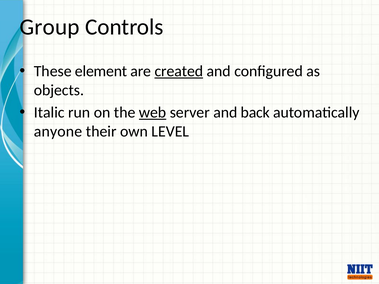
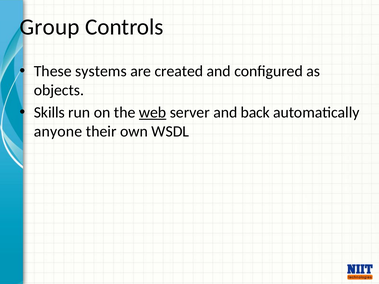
element: element -> systems (101, 71)
created underline: present -> none (179, 71)
Italic: Italic -> Skills (49, 113)
LEVEL: LEVEL -> WSDL (170, 131)
